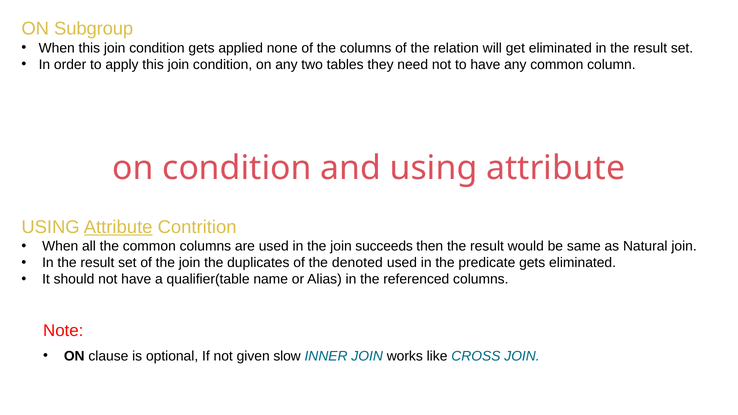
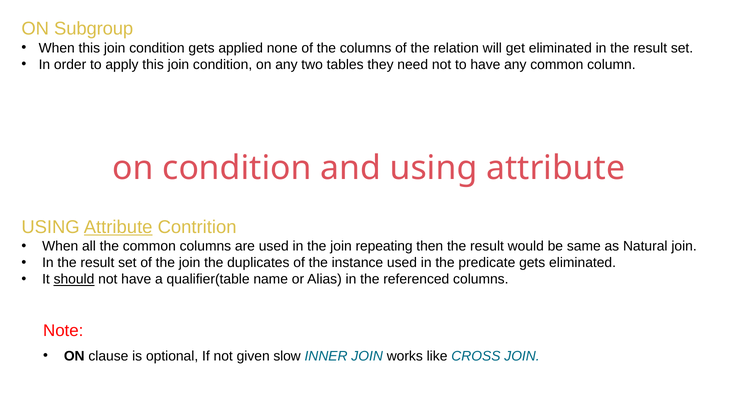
succeeds: succeeds -> repeating (384, 246)
denoted: denoted -> instance (357, 263)
should underline: none -> present (74, 280)
